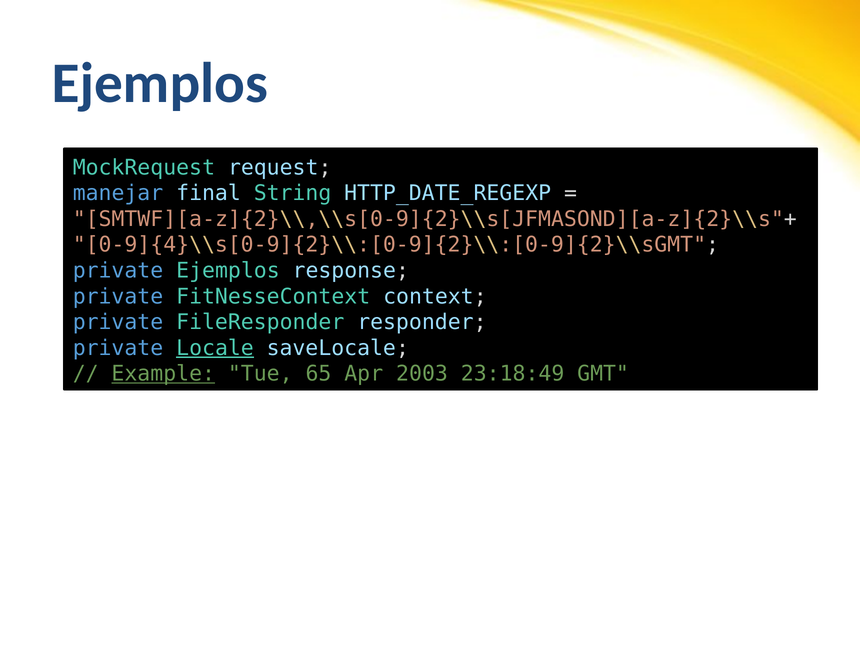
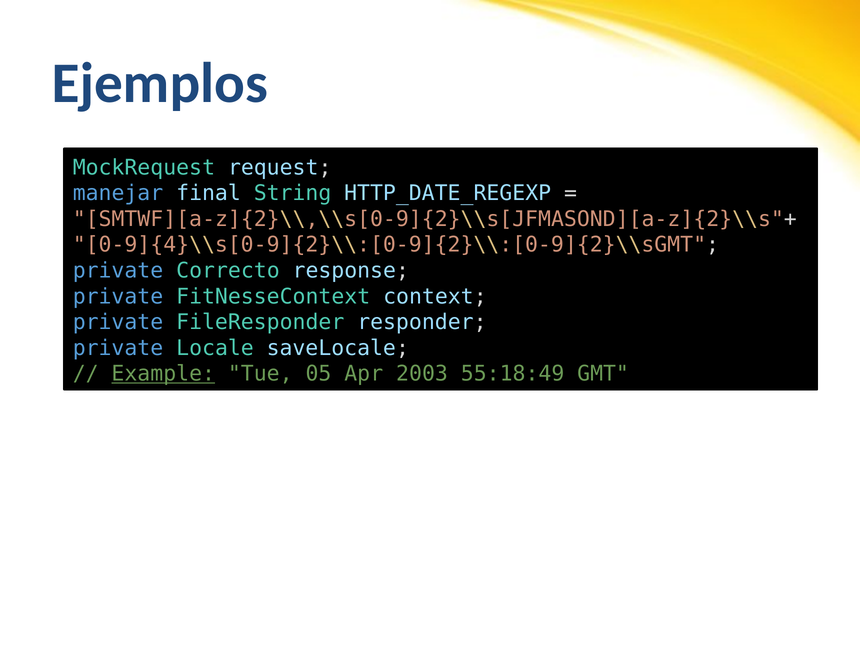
private Ejemplos: Ejemplos -> Correcto (228, 271)
Locale underline: present -> none (215, 348)
65: 65 -> 05 (318, 374)
23:18:49: 23:18:49 -> 55:18:49 (513, 374)
